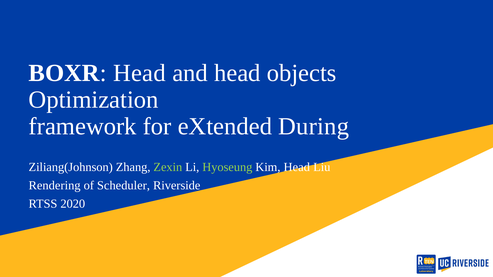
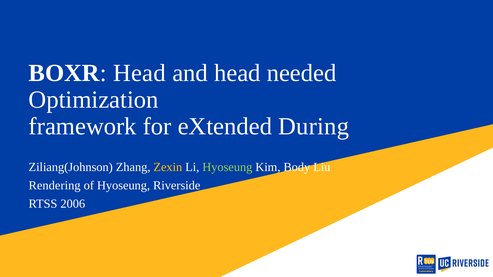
objects: objects -> needed (302, 73)
Zexin colour: light green -> yellow (168, 167)
Kim Head: Head -> Body (297, 167)
of Scheduler: Scheduler -> Hyoseung (124, 186)
2020: 2020 -> 2006 (73, 204)
